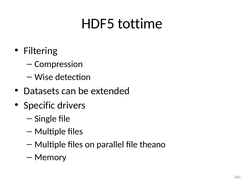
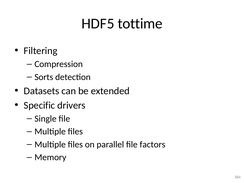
Wise: Wise -> Sorts (44, 77)
theano: theano -> factors (153, 144)
